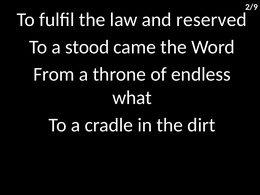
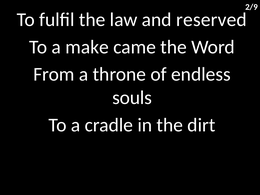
stood: stood -> make (87, 47)
what: what -> souls (132, 98)
